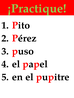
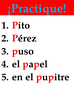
¡Practique colour: light green -> light blue (37, 9)
